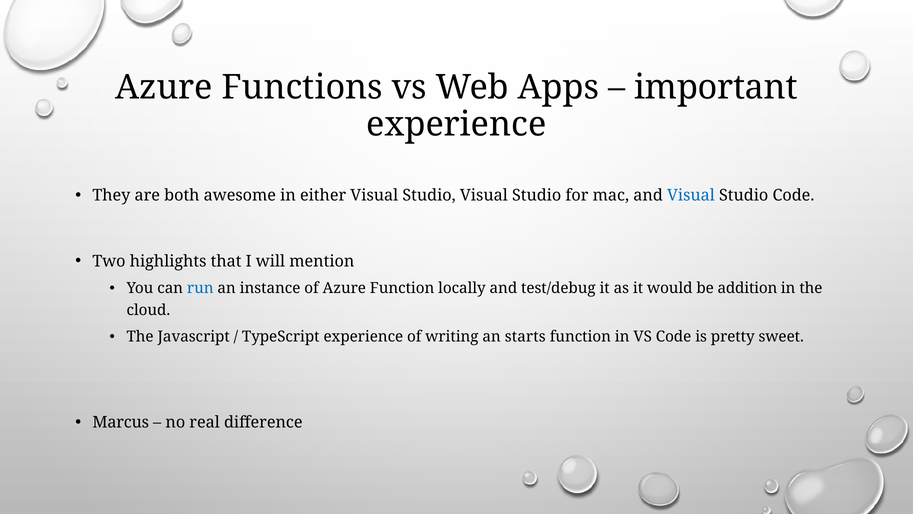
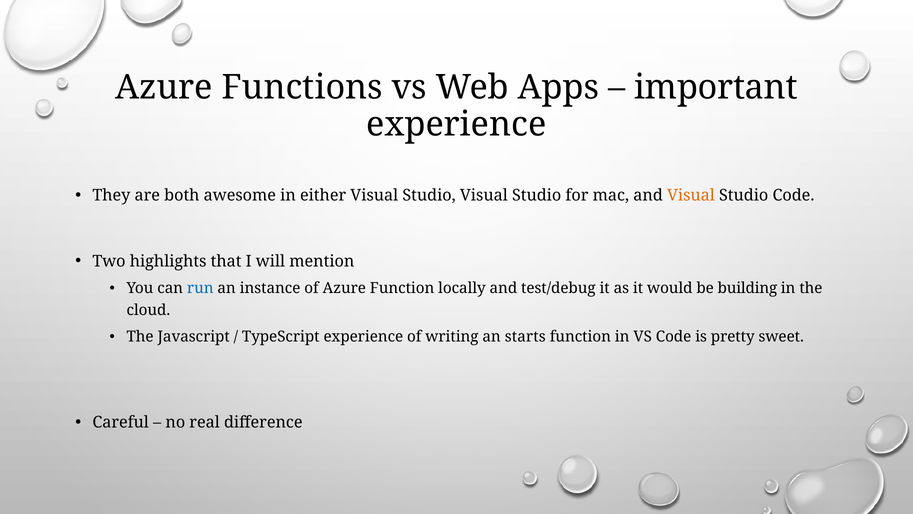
Visual colour: blue -> orange (691, 195)
addition: addition -> building (747, 288)
Marcus: Marcus -> Careful (121, 422)
